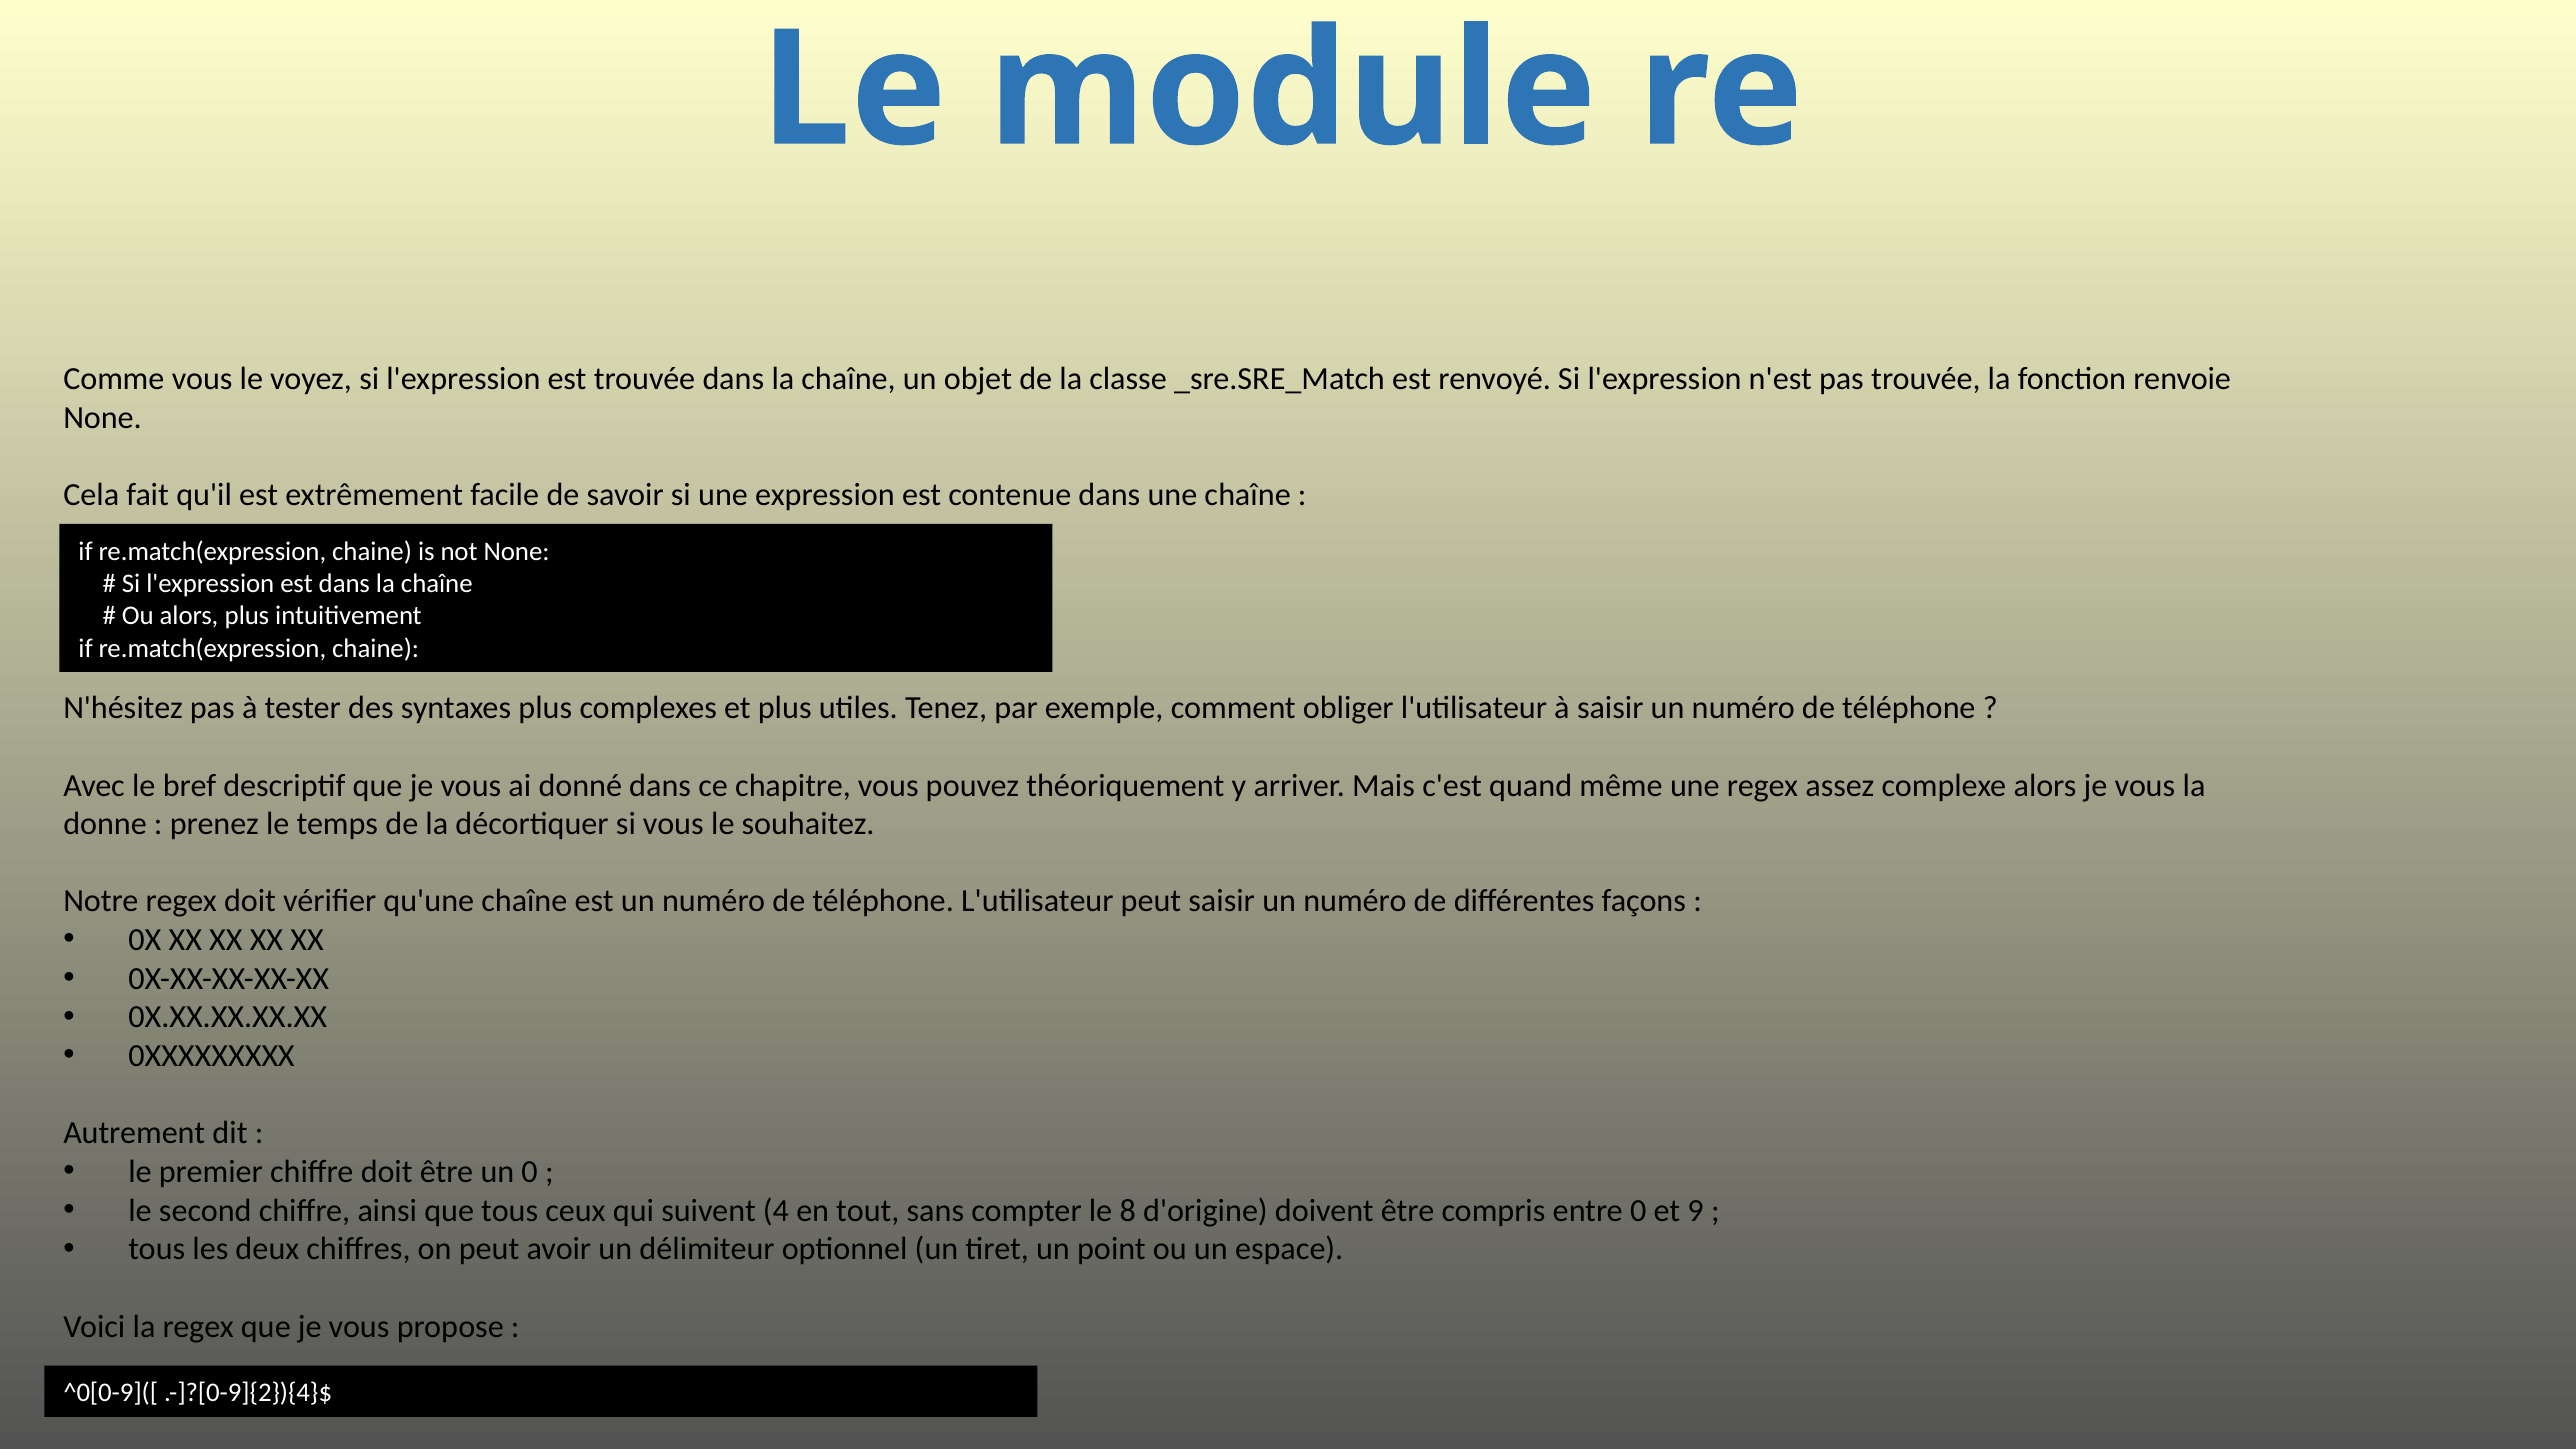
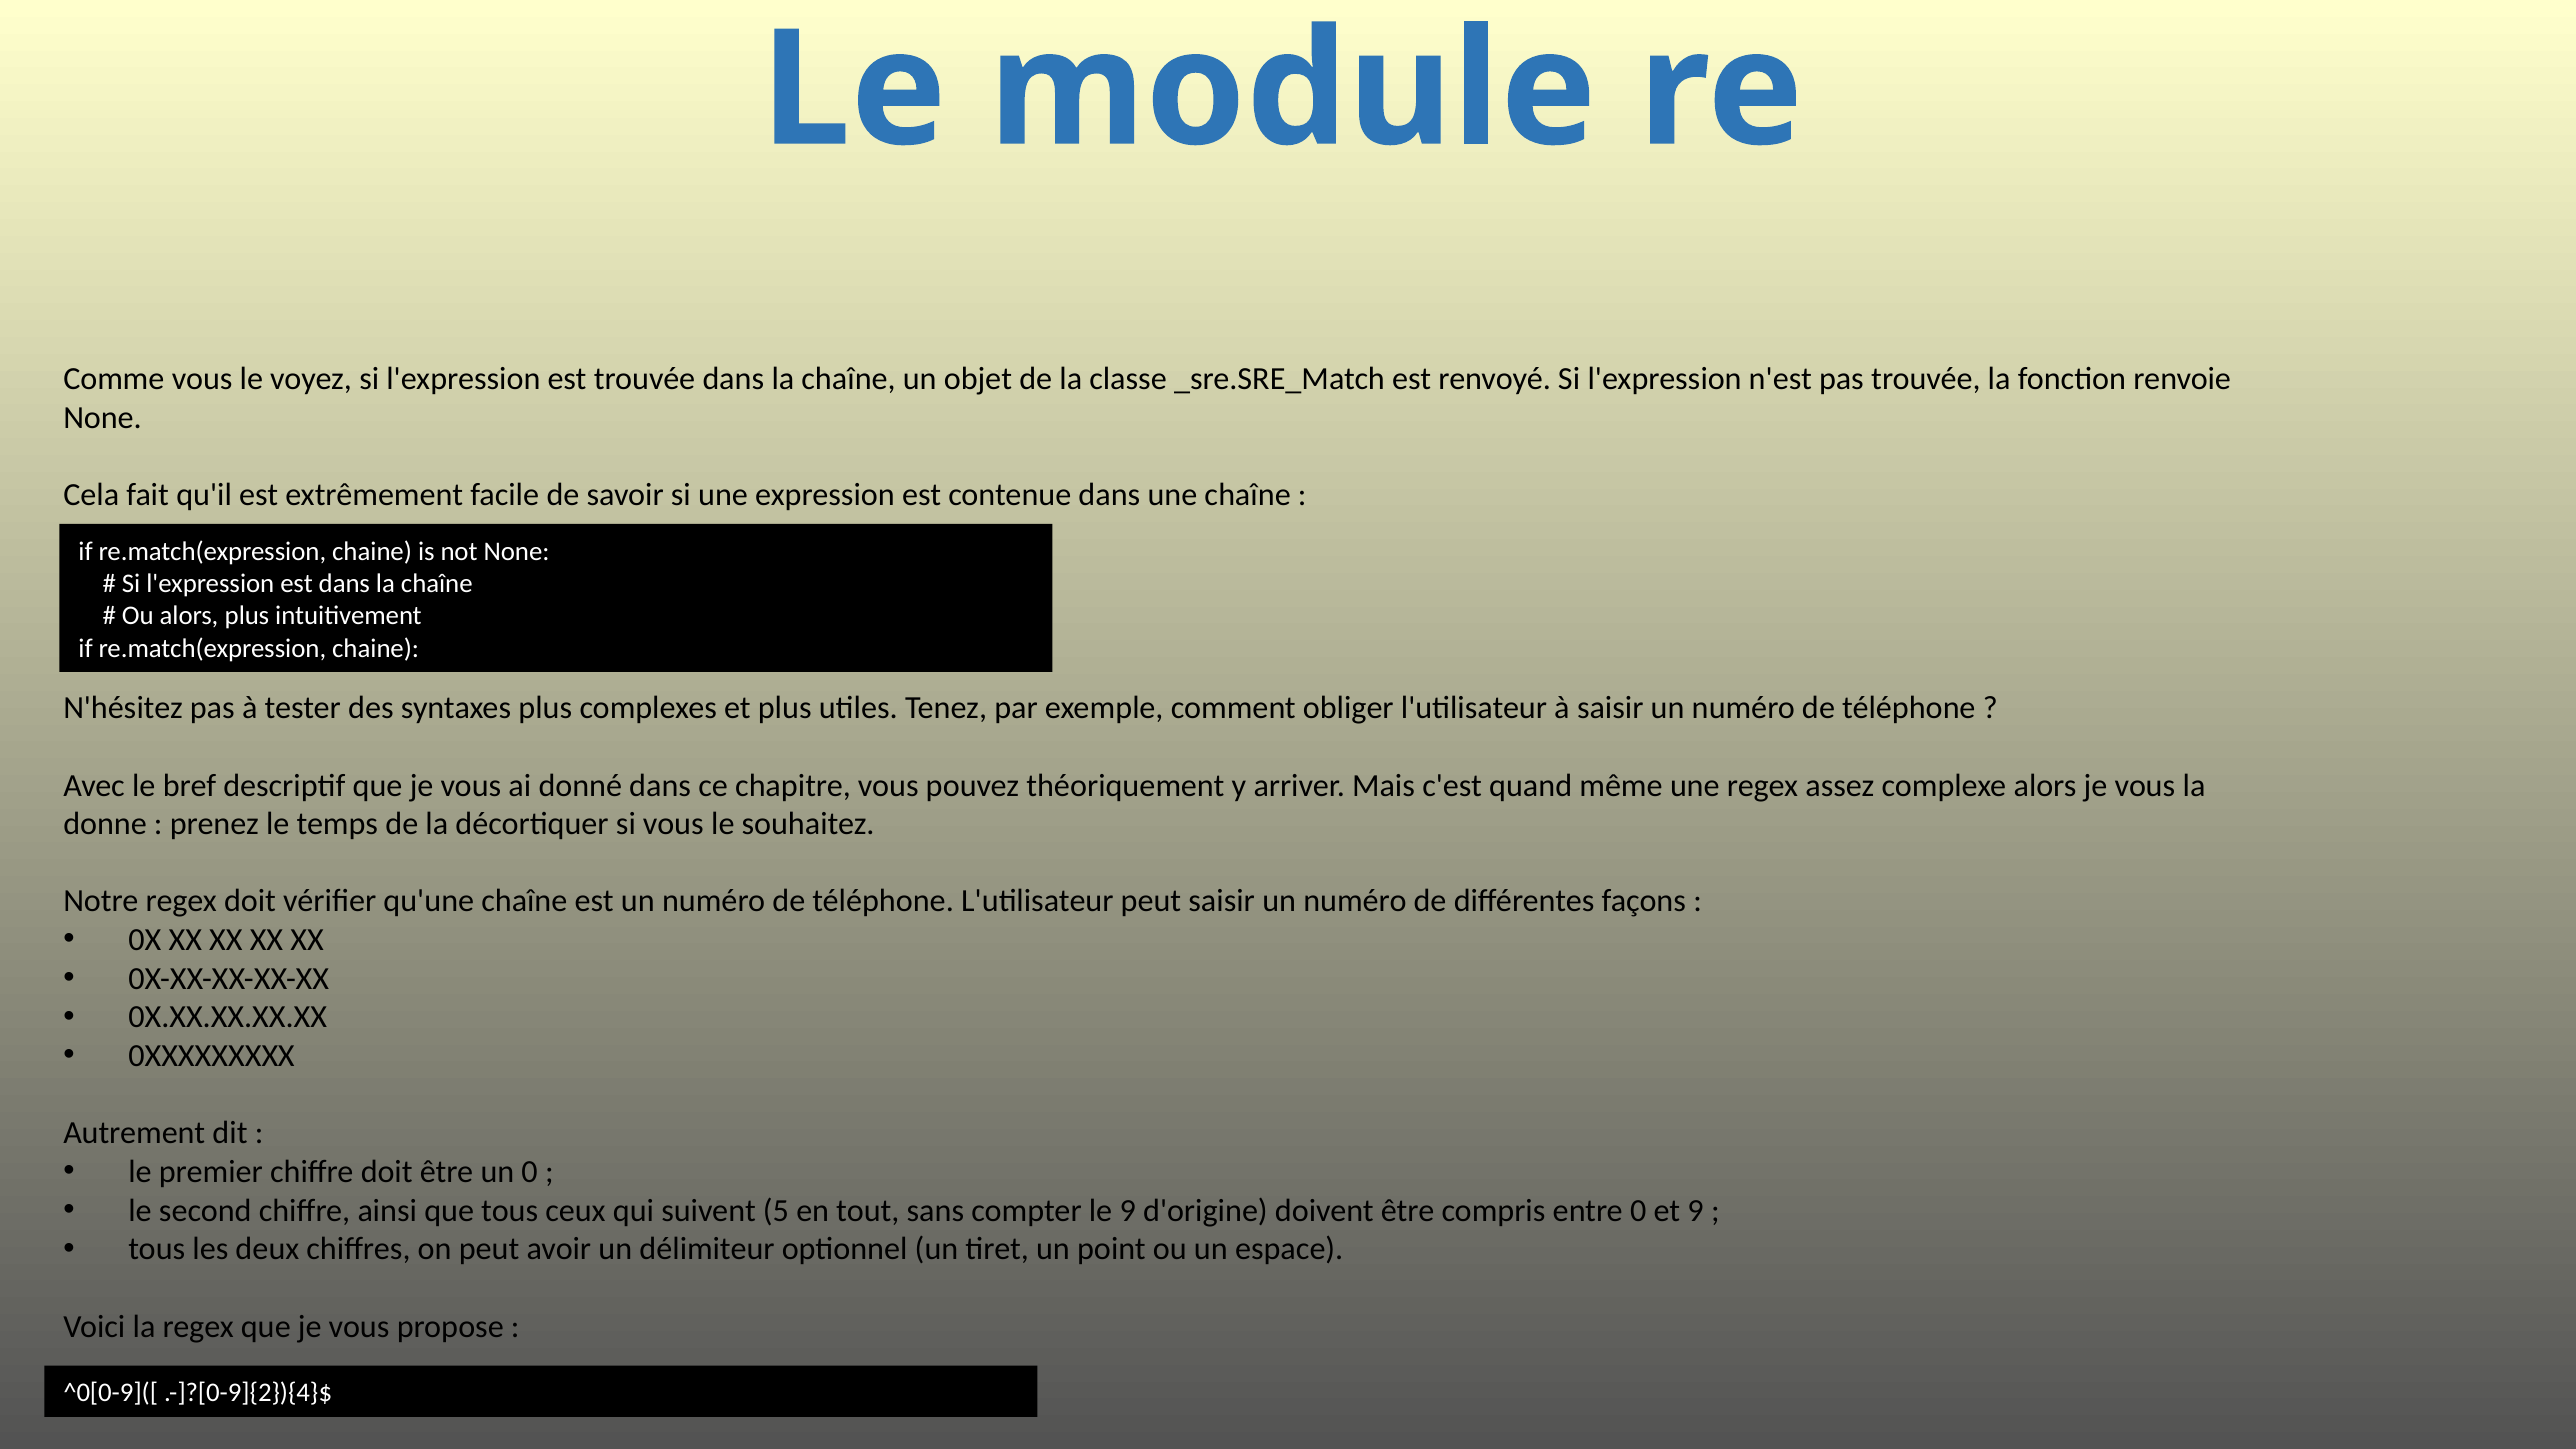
4: 4 -> 5 (776, 1210)
le 8: 8 -> 9 (1128, 1210)
